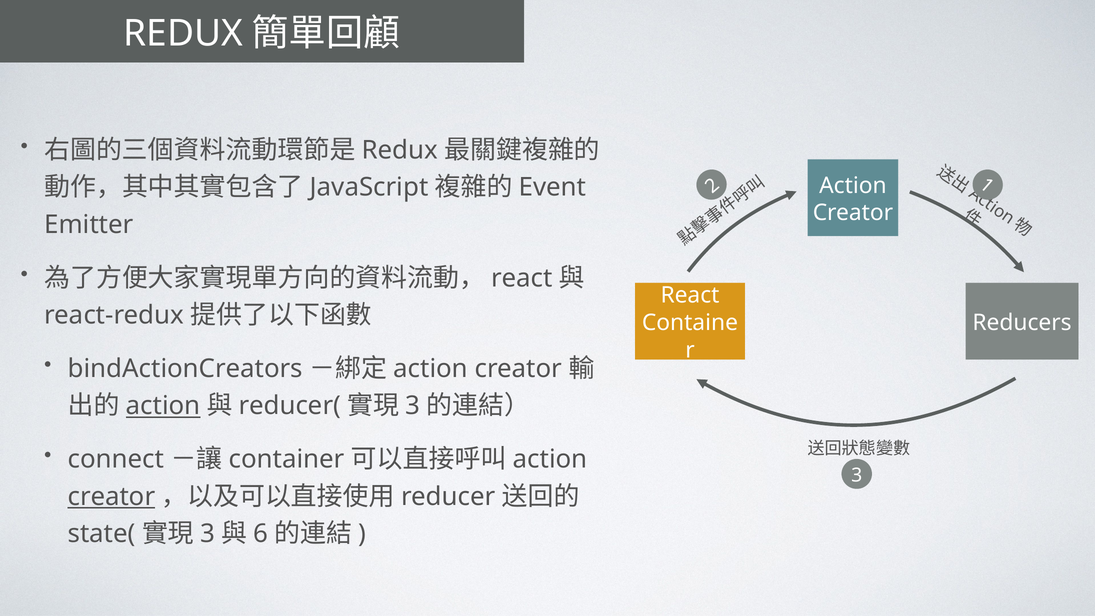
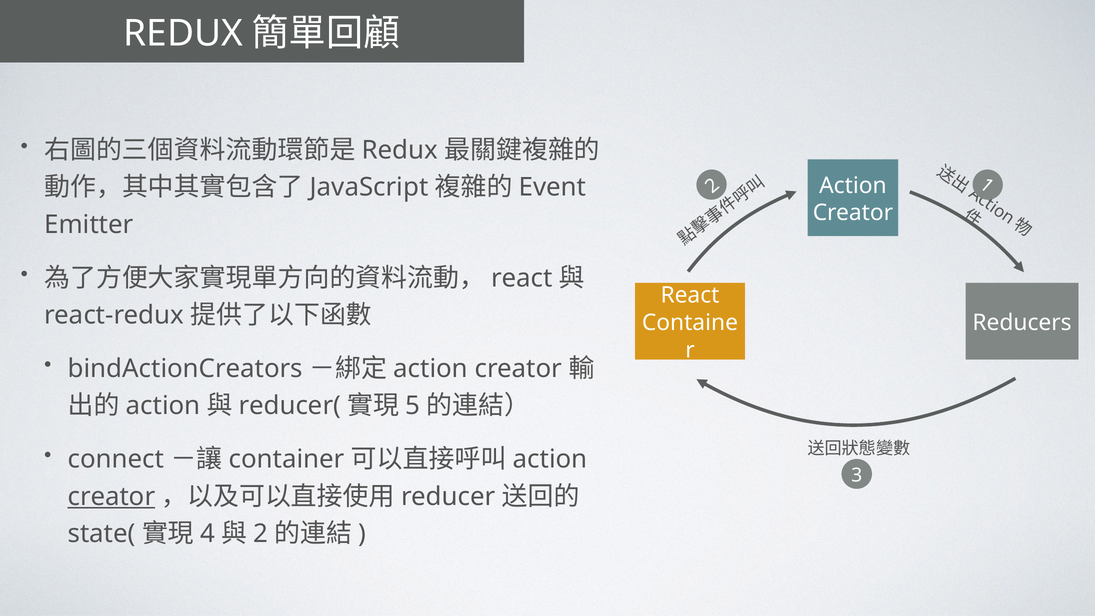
action underline: present -> none (163, 406)
3: 3 -> 5 (413, 406)
3: 3 -> 4 (207, 534)
6: 6 -> 2 (261, 534)
